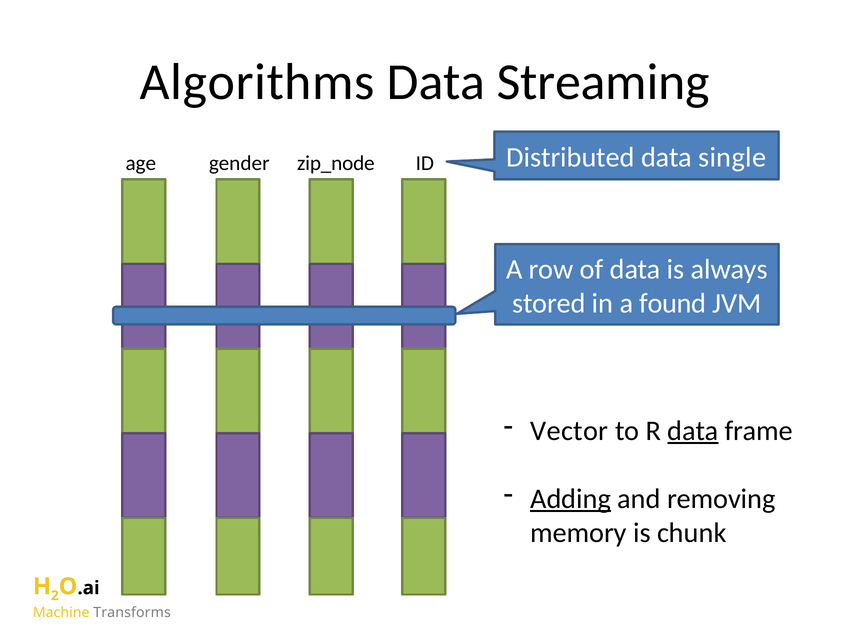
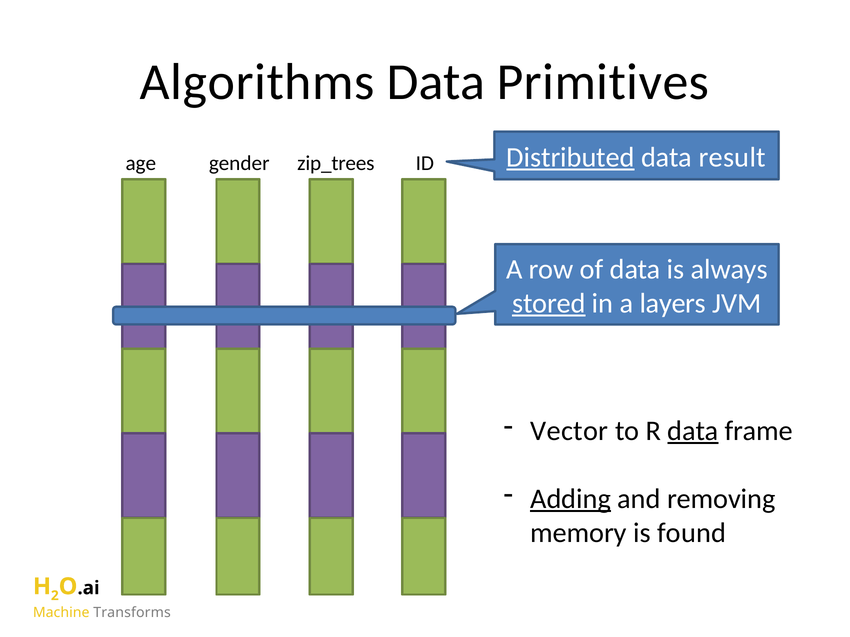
Streaming: Streaming -> Primitives (603, 82)
Distributed underline: none -> present (571, 158)
single: single -> result (732, 158)
zip_node: zip_node -> zip_trees (336, 163)
stored underline: none -> present (549, 303)
found: found -> layers (673, 303)
chunk: chunk -> found (692, 533)
